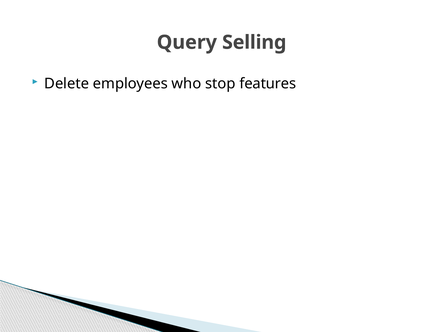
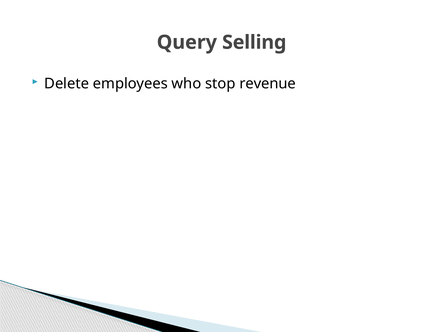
features: features -> revenue (268, 84)
